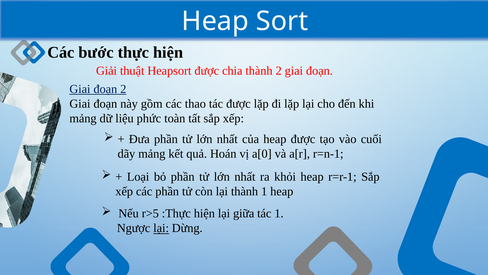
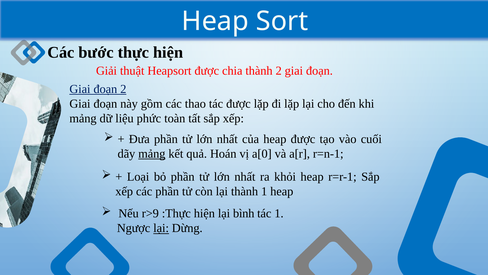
mảng underline: none -> present (152, 153)
r>5: r>5 -> r>9 (150, 213)
giữa: giữa -> bình (244, 213)
